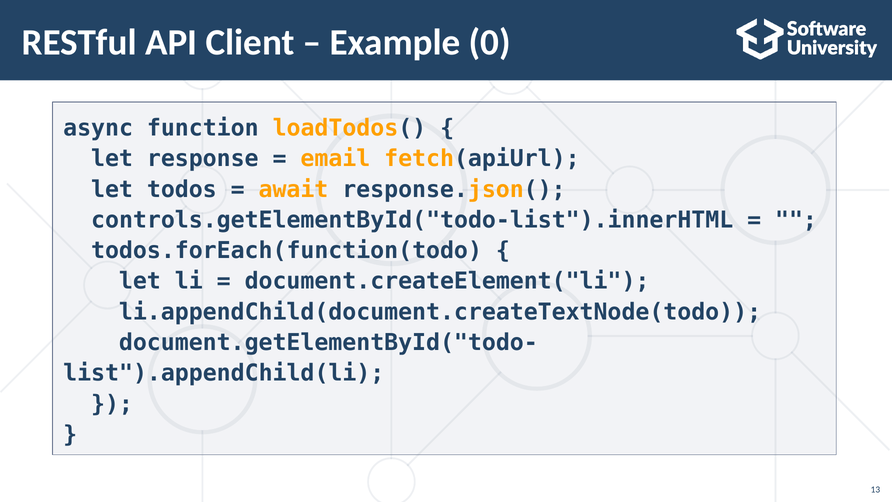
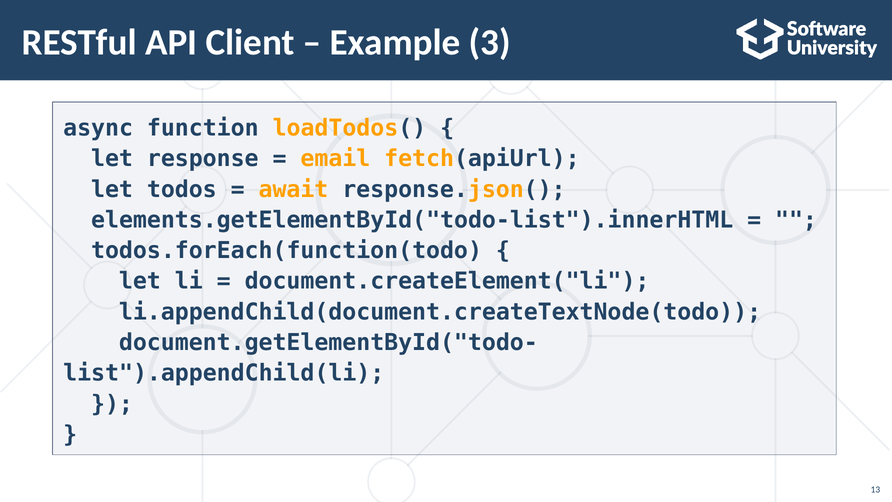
0: 0 -> 3 (490, 42)
controls.getElementById("todo-list").innerHTML: controls.getElementById("todo-list").innerHTML -> elements.getElementById("todo-list").innerHTML (412, 220)
